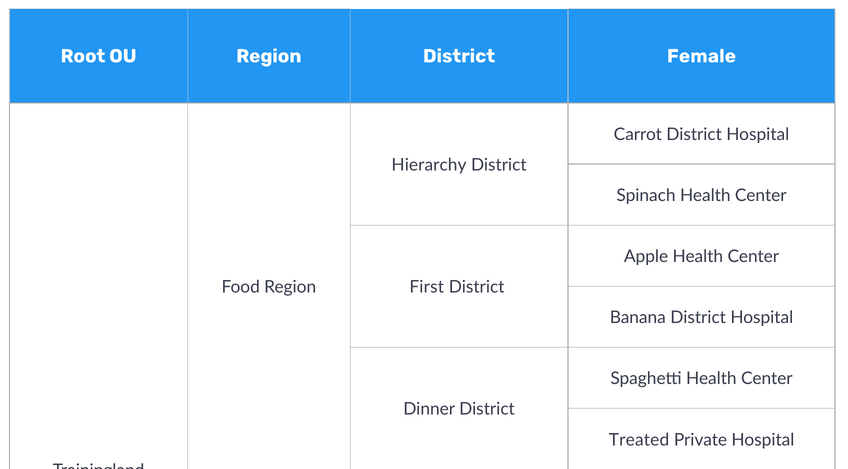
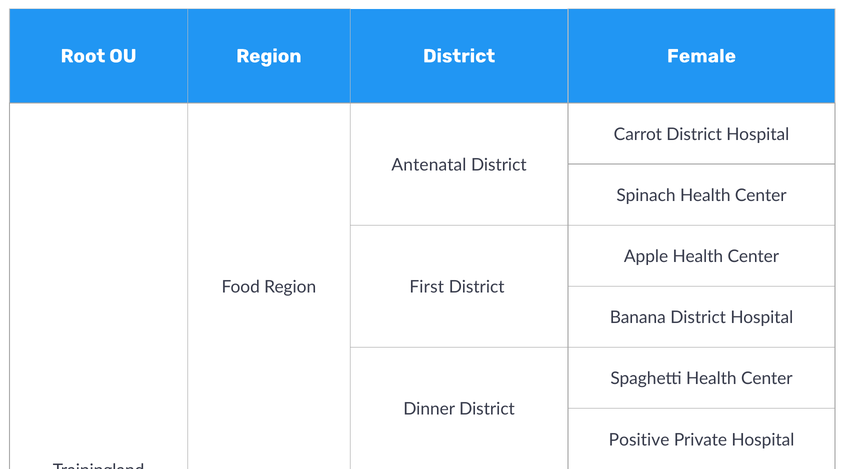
Hierarchy: Hierarchy -> Antenatal (429, 165)
Treated: Treated -> Positive (639, 439)
